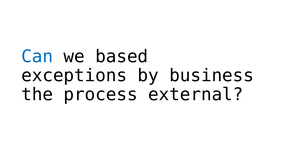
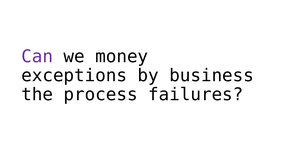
Can colour: blue -> purple (37, 57)
based: based -> money (122, 57)
external: external -> failures (196, 94)
